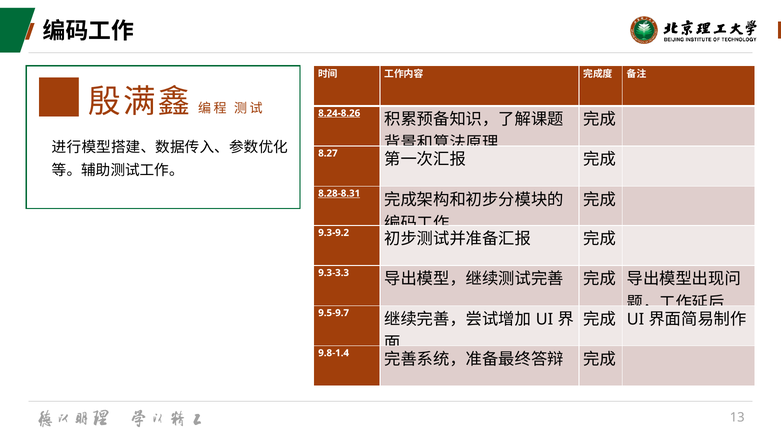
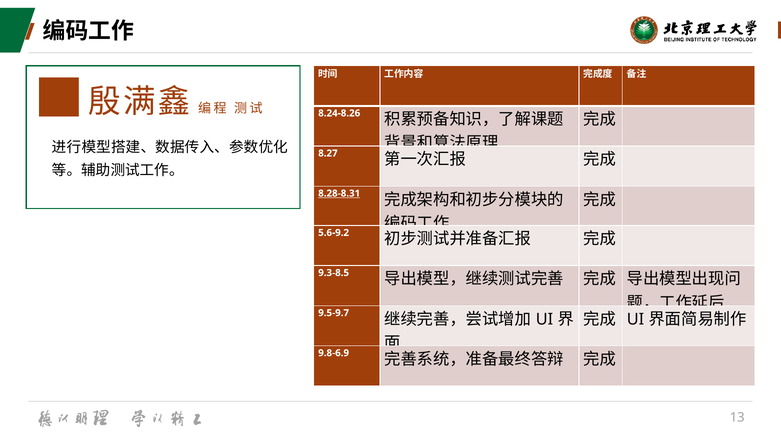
8.24-8.26 underline: present -> none (339, 113)
9.3-9.2: 9.3-9.2 -> 5.6-9.2 (334, 233)
9.3-3.3: 9.3-3.3 -> 9.3-8.5 (334, 273)
9.8-1.4: 9.8-1.4 -> 9.8-6.9 (334, 353)
